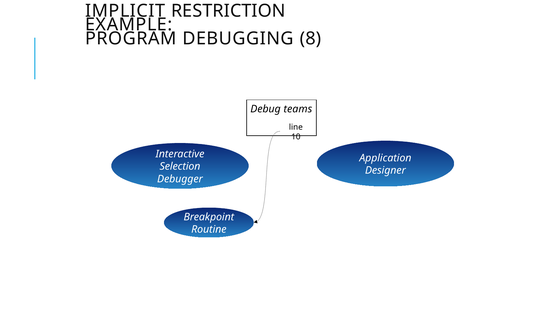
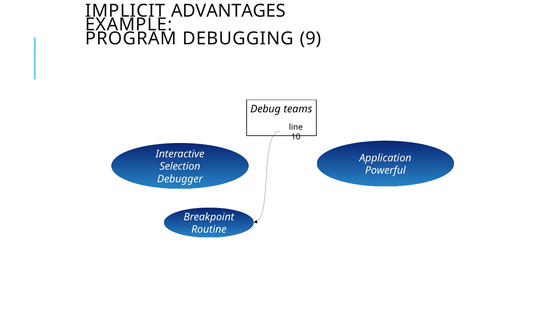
RESTRICTION: RESTRICTION -> ADVANTAGES (228, 11)
8: 8 -> 9 (311, 39)
Designer: Designer -> Powerful (385, 171)
